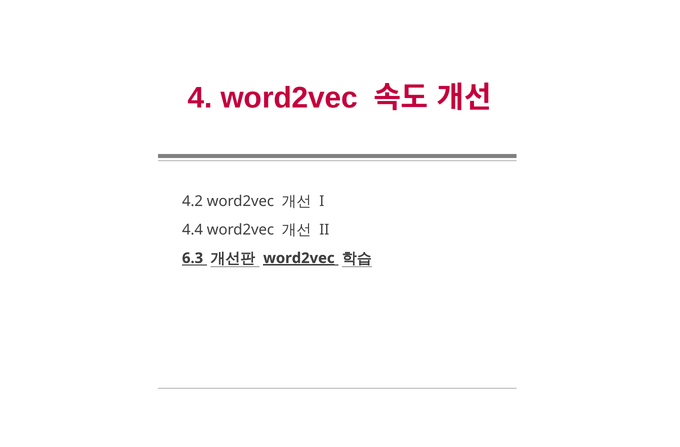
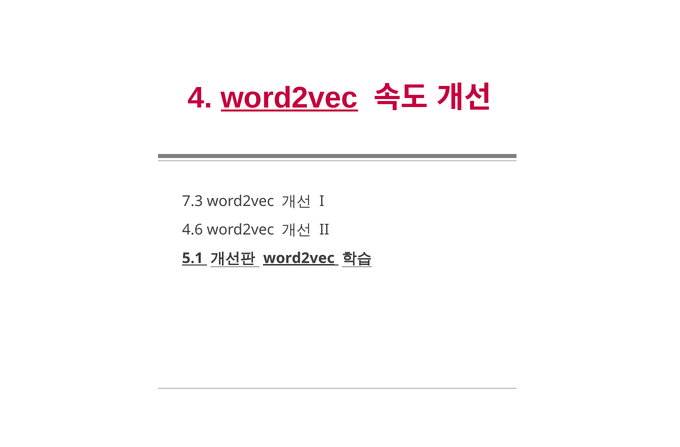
word2vec underline: none -> present (289, 98)
4.2: 4.2 -> 7.3 (193, 201)
4.4: 4.4 -> 4.6 (193, 229)
6.3: 6.3 -> 5.1 (193, 258)
